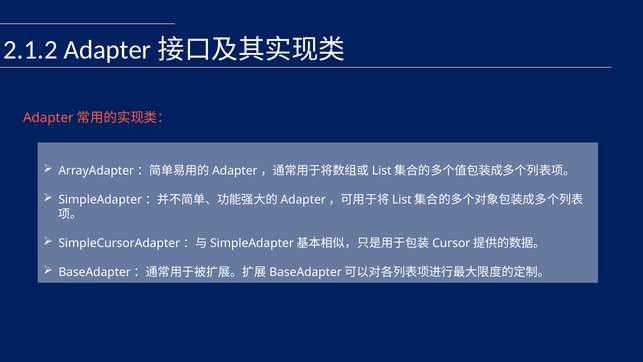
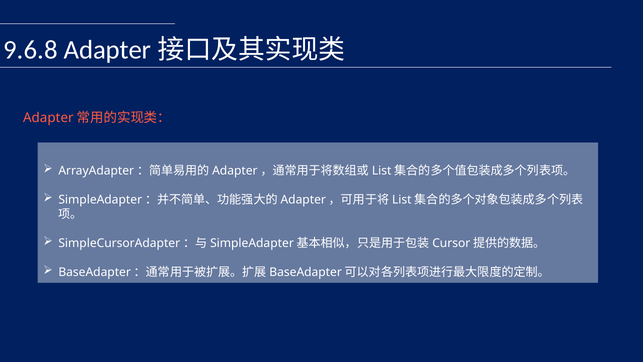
2.1.2: 2.1.2 -> 9.6.8 (30, 50)
